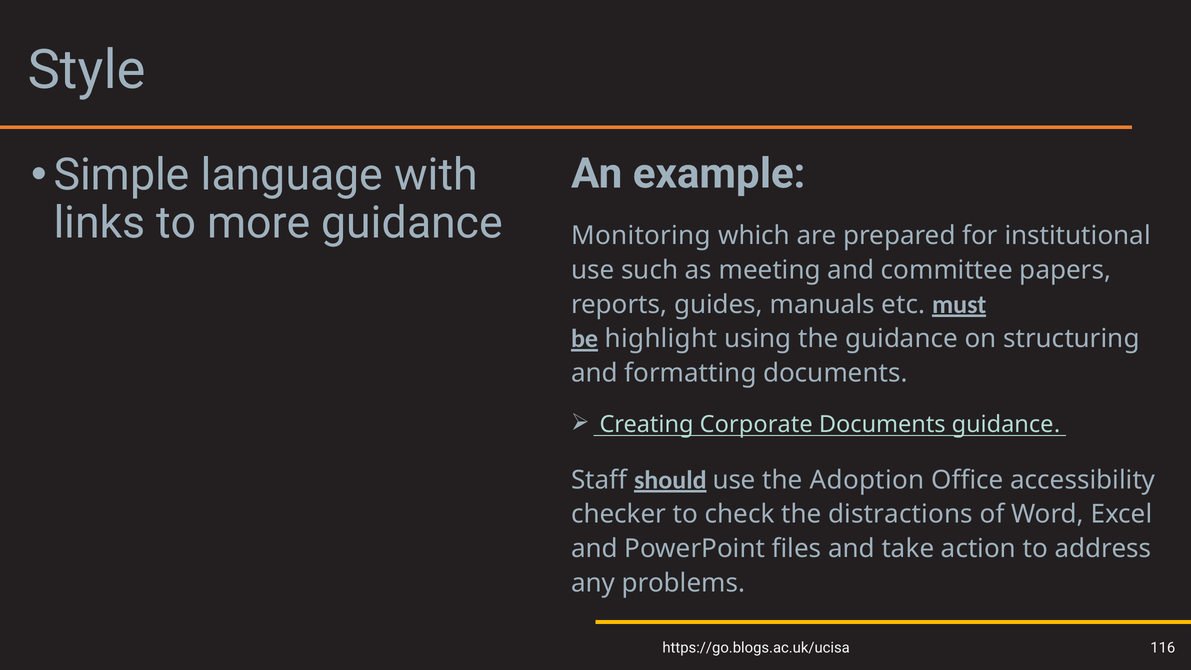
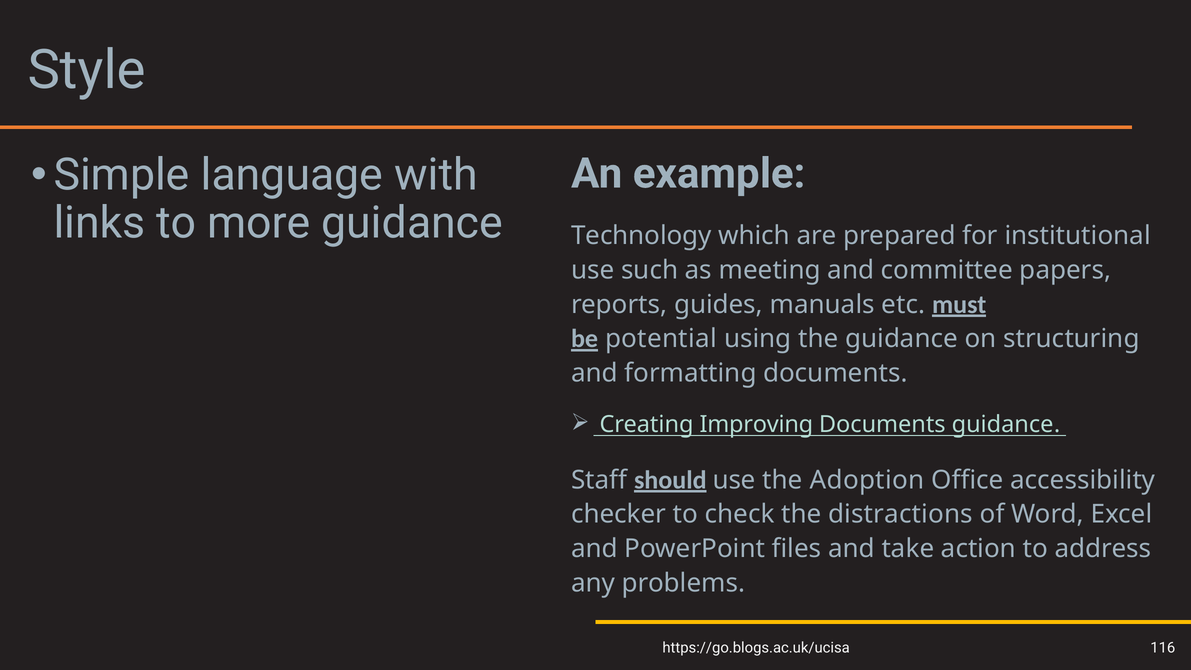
Monitoring: Monitoring -> Technology (641, 236)
highlight: highlight -> potential (661, 339)
Corporate: Corporate -> Improving (756, 425)
